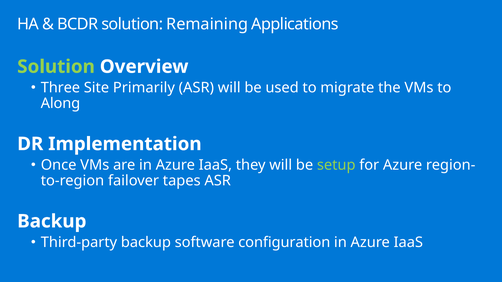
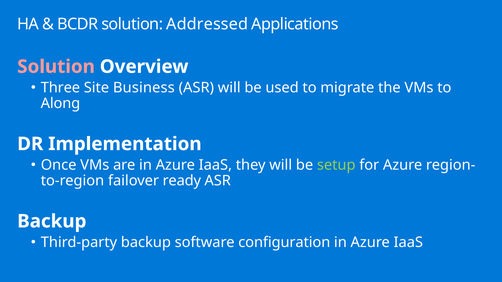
Remaining: Remaining -> Addressed (207, 24)
Solution colour: light green -> pink (56, 67)
Primarily: Primarily -> Business (144, 88)
tapes: tapes -> ready (182, 181)
